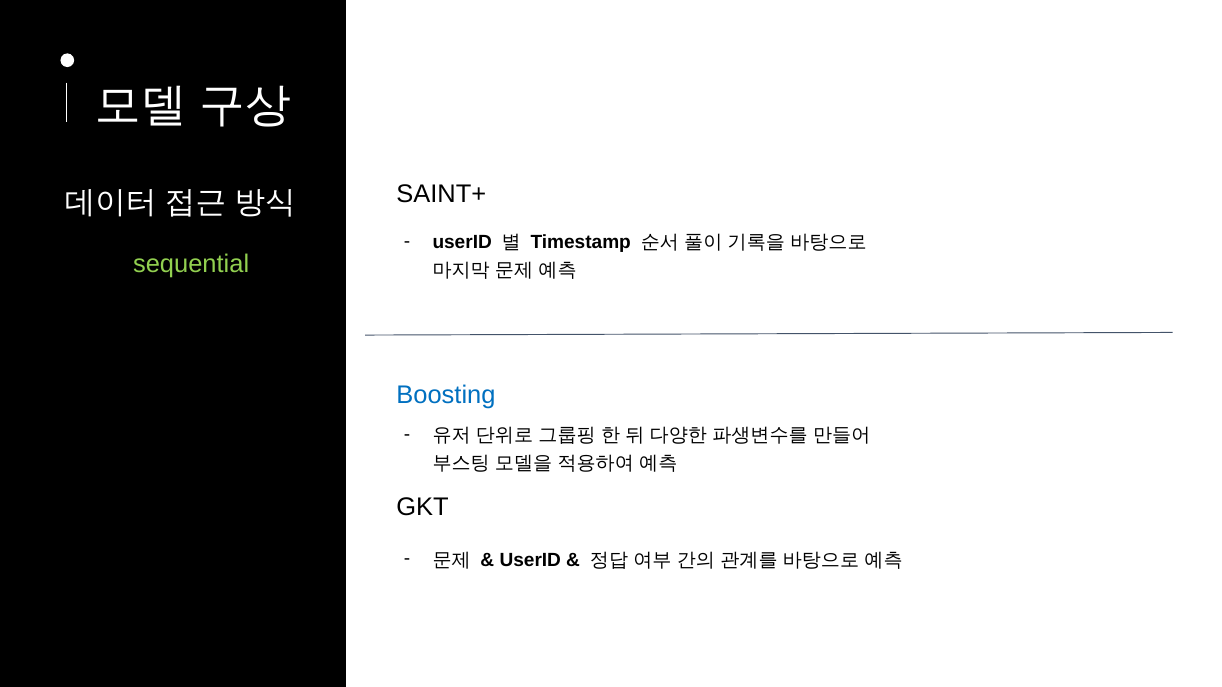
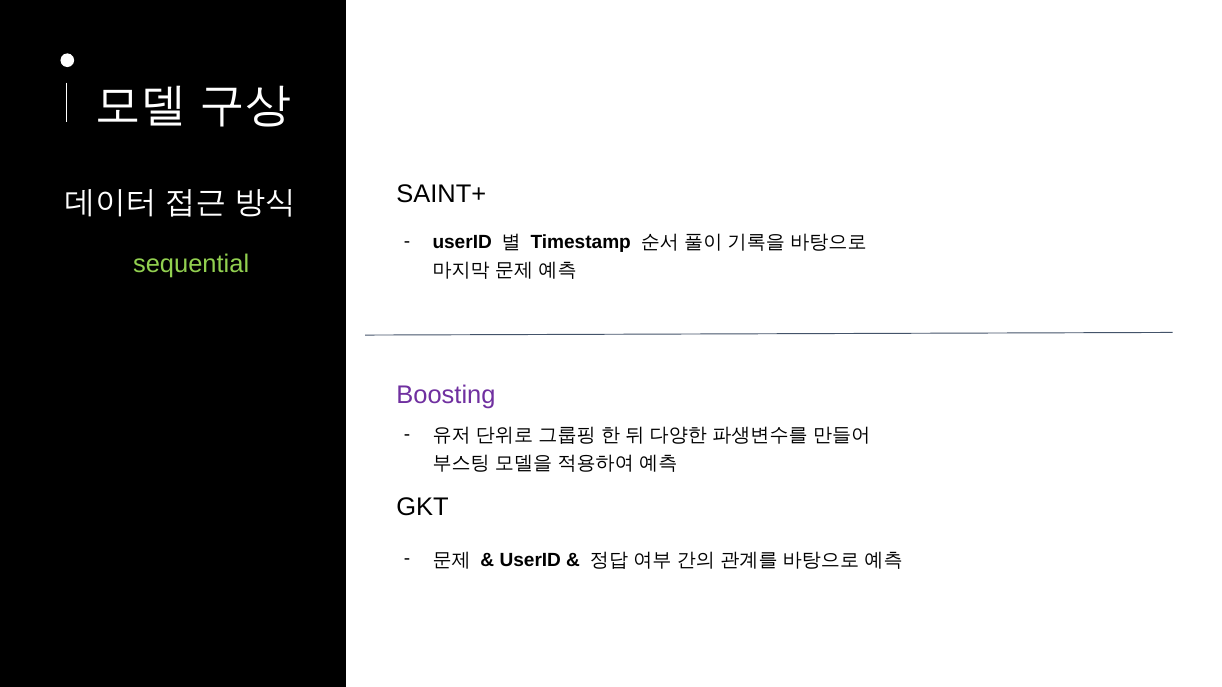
Boosting colour: blue -> purple (446, 395)
